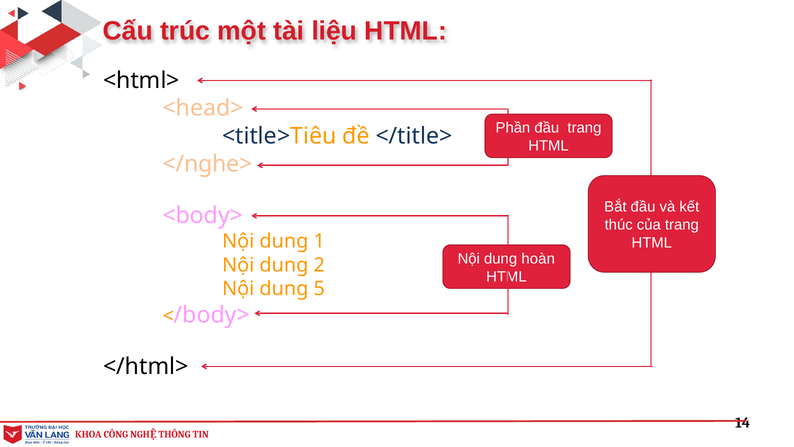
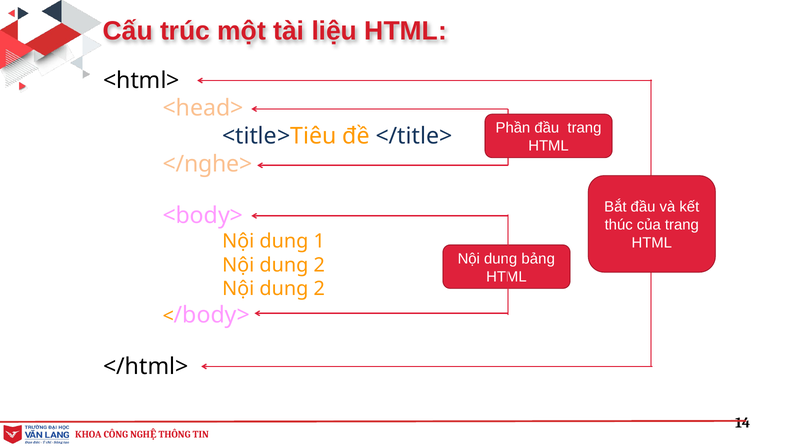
hoàn: hoàn -> bảng (538, 259)
5: 5 -> 2 (319, 289)
